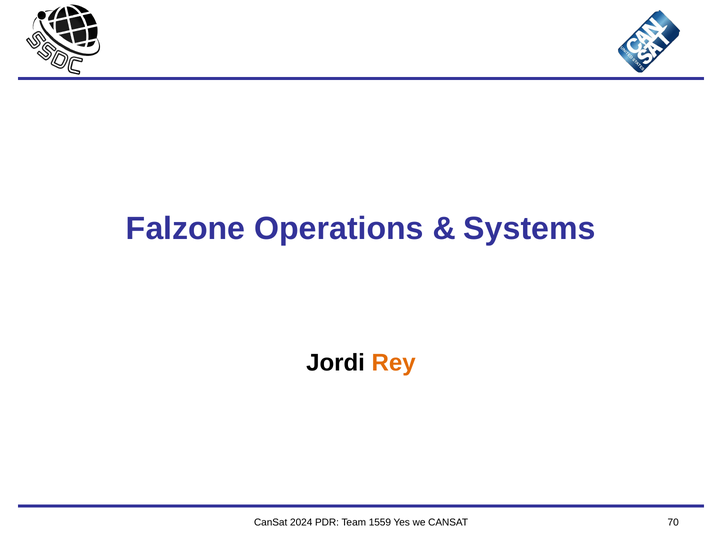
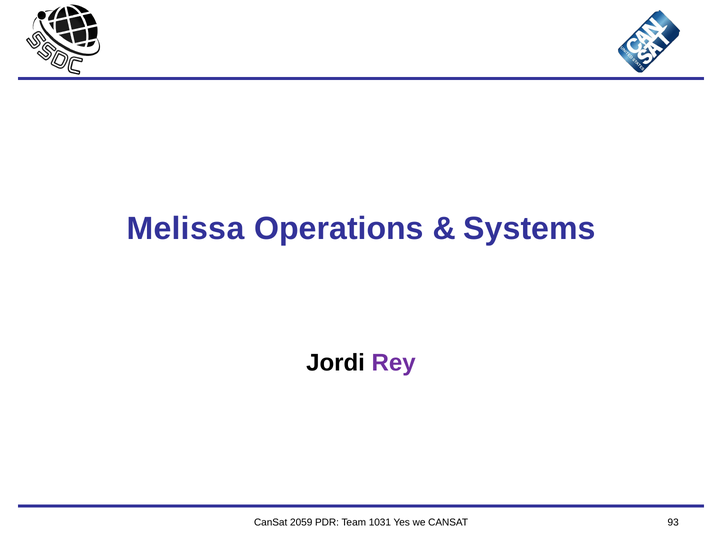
Falzone: Falzone -> Melissa (185, 228)
Rey colour: orange -> purple (394, 363)
2024: 2024 -> 2059 (301, 522)
1559: 1559 -> 1031 (380, 522)
70: 70 -> 93 (673, 522)
